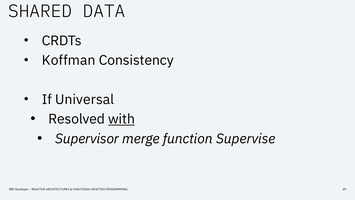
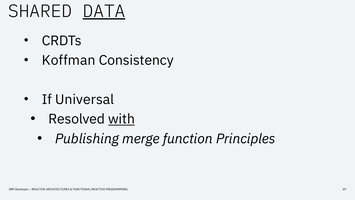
DATA underline: none -> present (104, 11)
Supervisor: Supervisor -> Publishing (87, 138)
Supervise: Supervise -> Principles (246, 138)
